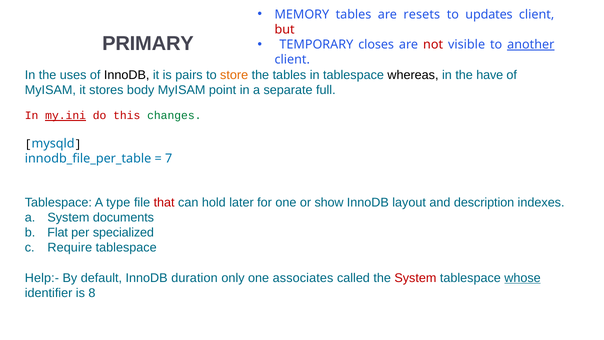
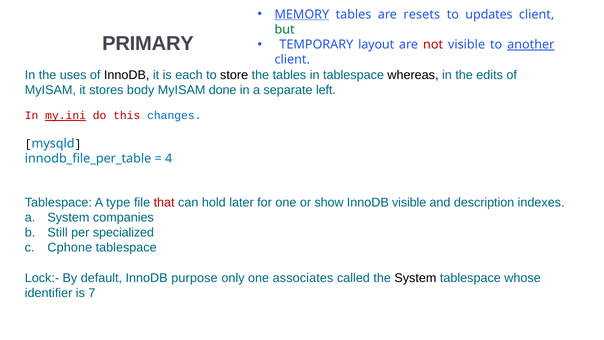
MEMORY underline: none -> present (302, 14)
but colour: red -> green (285, 30)
closes: closes -> layout (376, 45)
pairs: pairs -> each (189, 75)
store colour: orange -> black (234, 75)
have: have -> edits (490, 75)
point: point -> done (223, 90)
full: full -> left (326, 90)
changes colour: green -> blue (174, 116)
7: 7 -> 4 (169, 159)
InnoDB layout: layout -> visible (409, 202)
documents: documents -> companies (123, 217)
Flat: Flat -> Still (58, 232)
Require: Require -> Cphone (70, 248)
Help:-: Help:- -> Lock:- (42, 278)
duration: duration -> purpose (194, 278)
System colour: red -> black (415, 278)
whose underline: present -> none (523, 278)
8: 8 -> 7 (92, 293)
